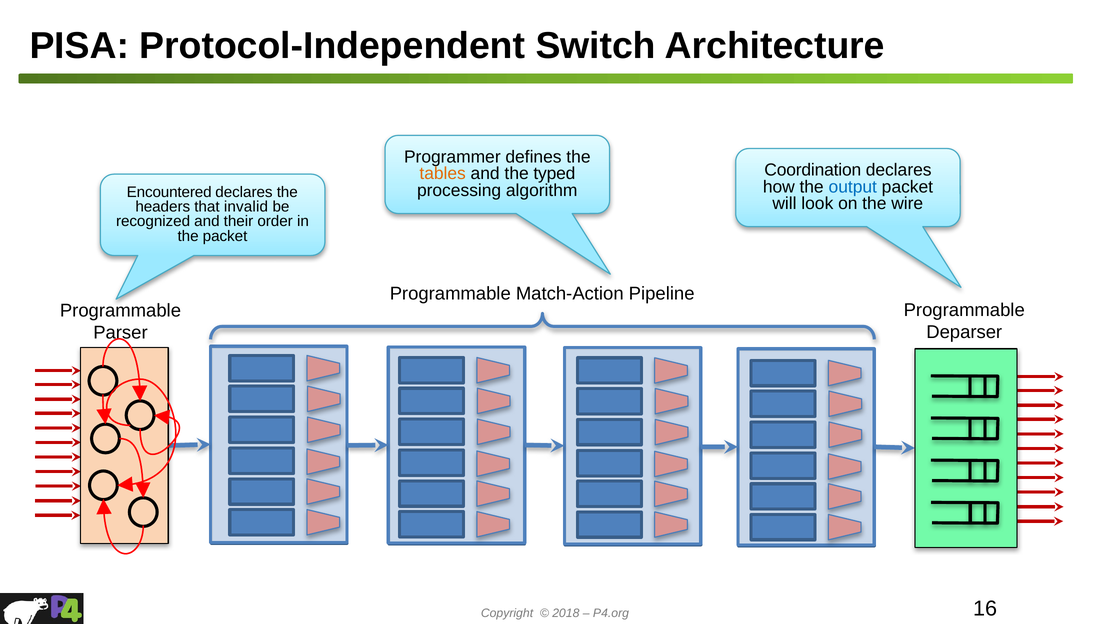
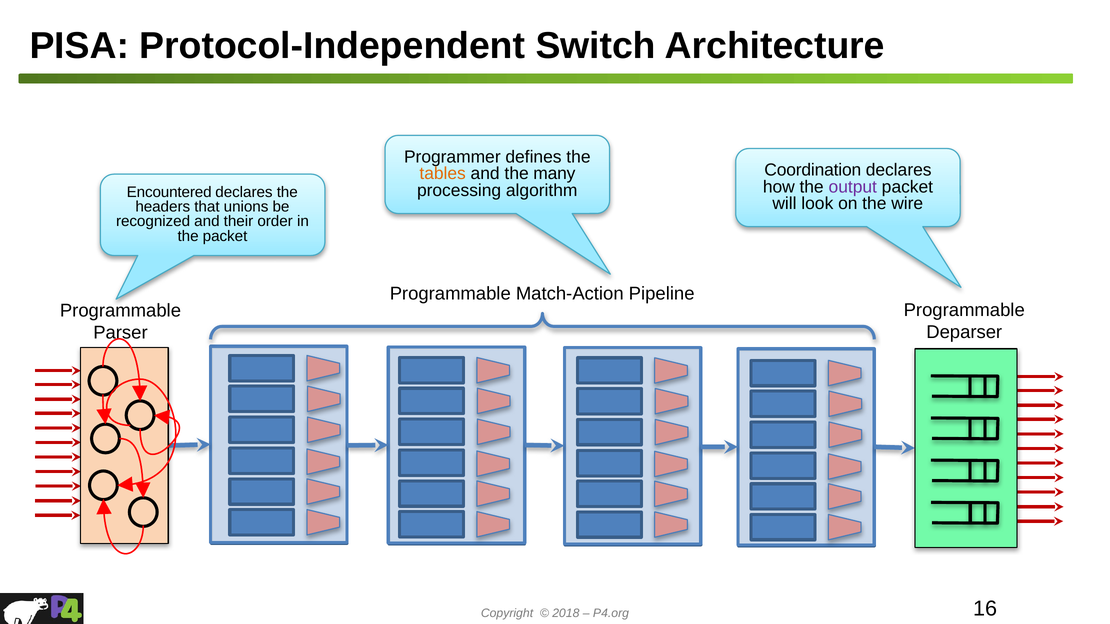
typed: typed -> many (554, 174)
output colour: blue -> purple (853, 187)
invalid: invalid -> unions (246, 207)
